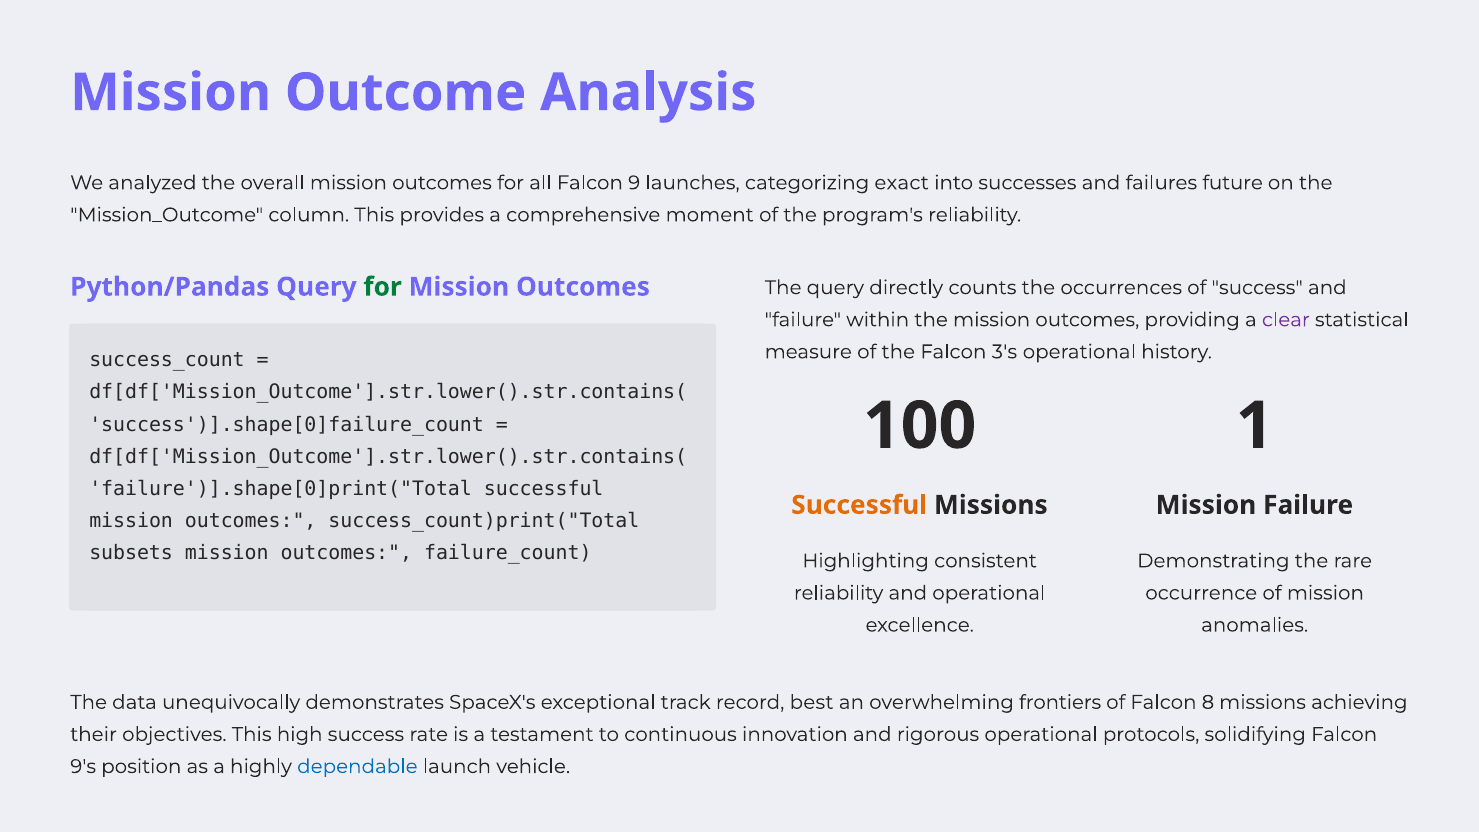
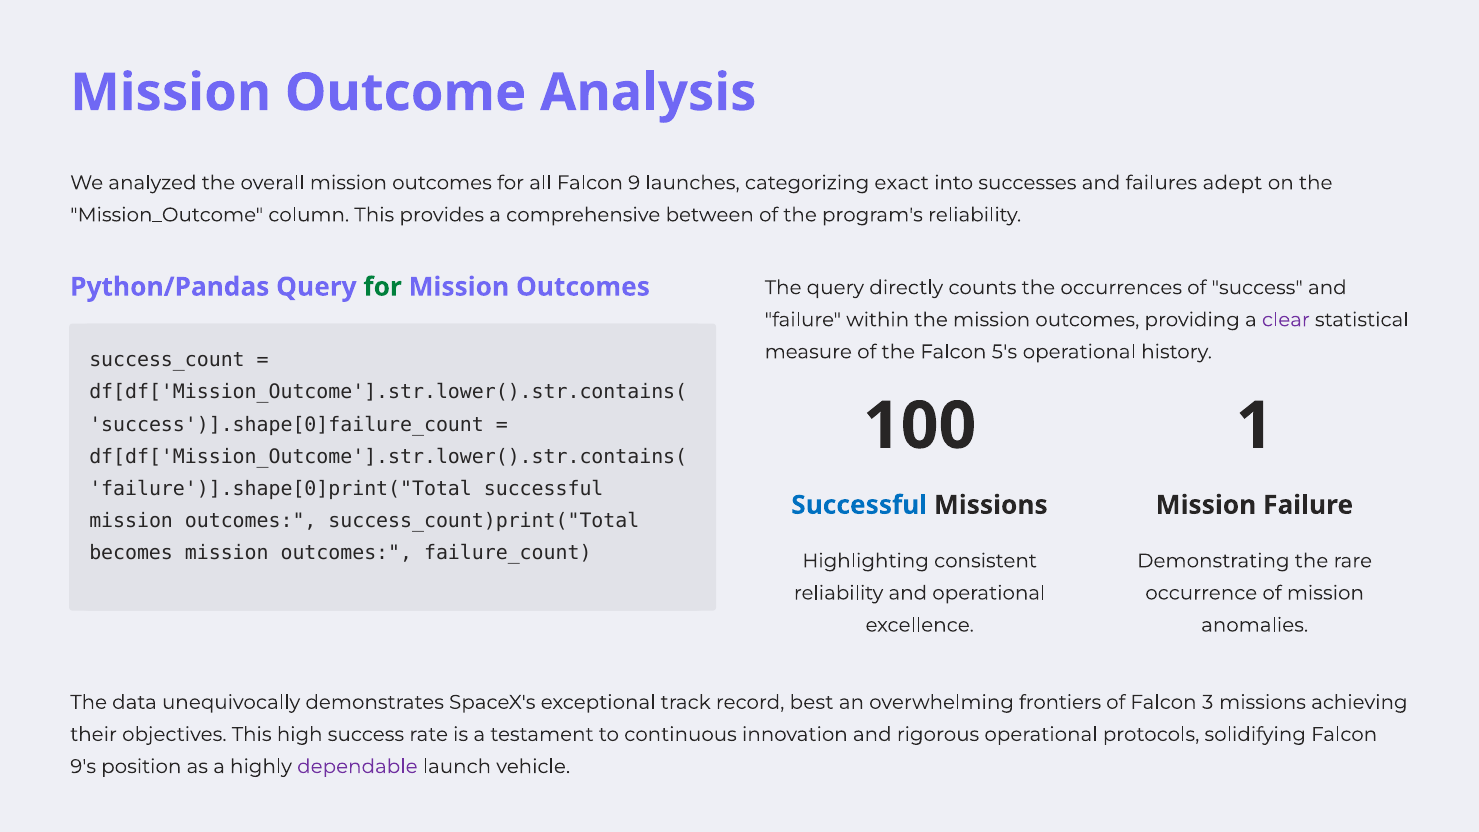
future: future -> adept (1232, 183)
moment: moment -> between (710, 215)
3's: 3's -> 5's (1004, 352)
Successful colour: orange -> blue (859, 505)
subsets: subsets -> becomes (131, 553)
8: 8 -> 3 (1208, 702)
dependable colour: blue -> purple (357, 766)
